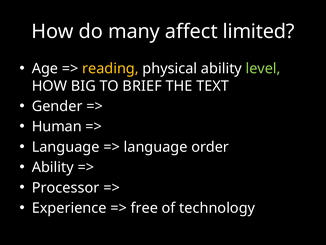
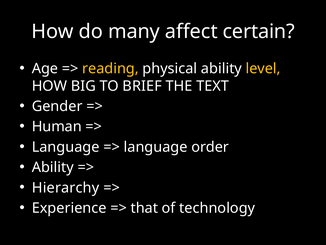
limited: limited -> certain (259, 32)
level colour: light green -> yellow (263, 68)
Processor: Processor -> Hierarchy (66, 187)
free: free -> that (144, 208)
